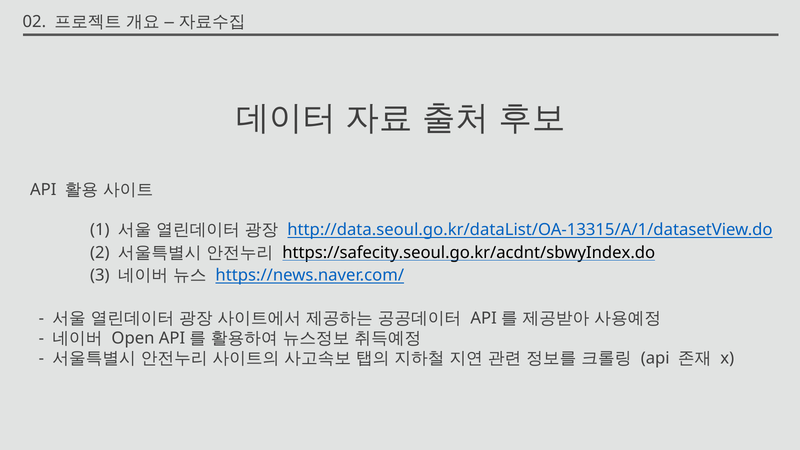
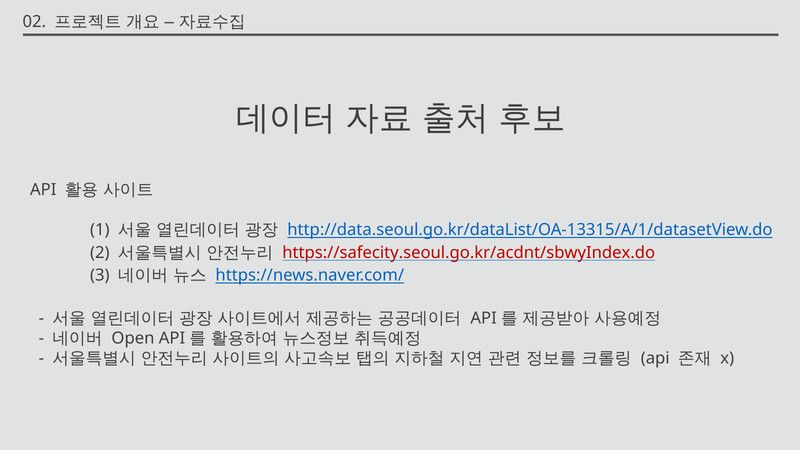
https://safecity.seoul.go.kr/acdnt/sbwyIndex.do colour: black -> red (469, 253)
